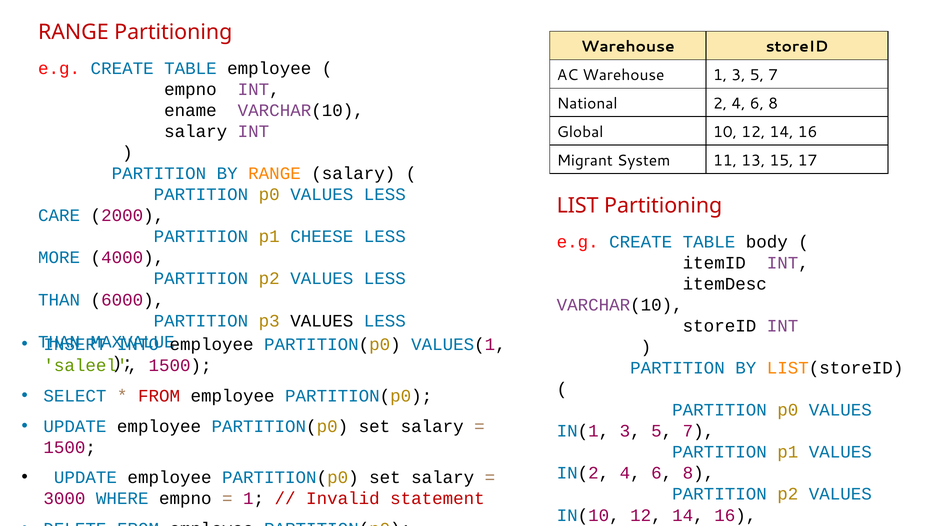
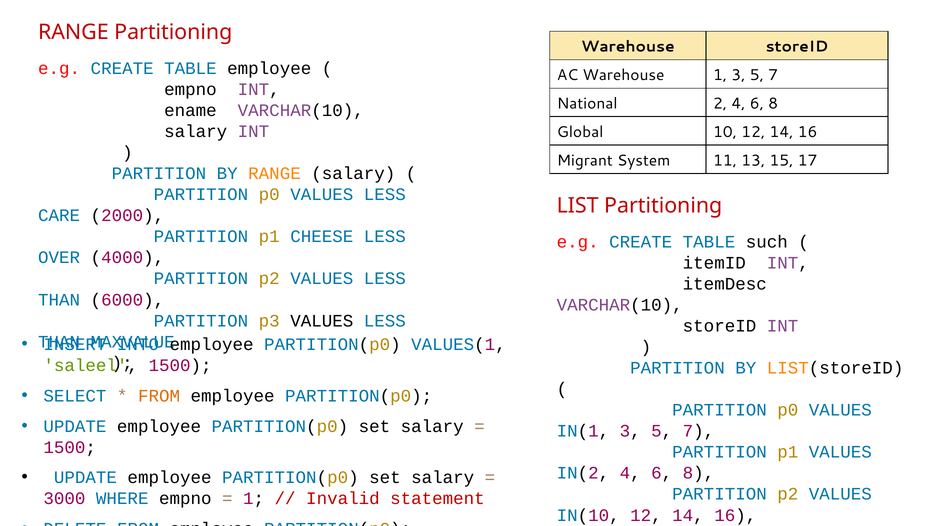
body: body -> such (767, 241)
MORE: MORE -> OVER (59, 257)
FROM colour: red -> orange (159, 395)
